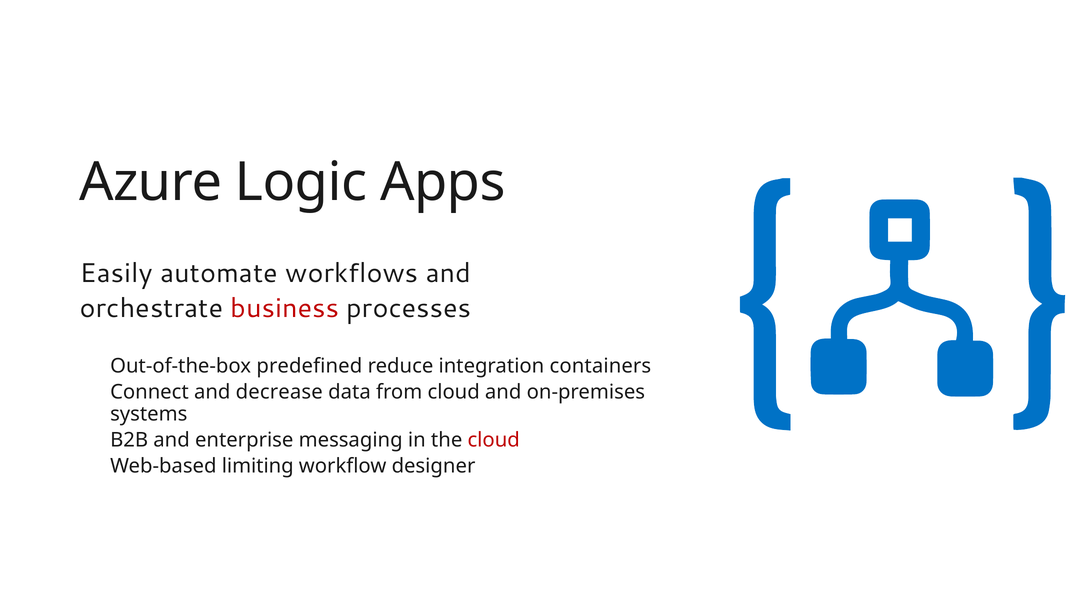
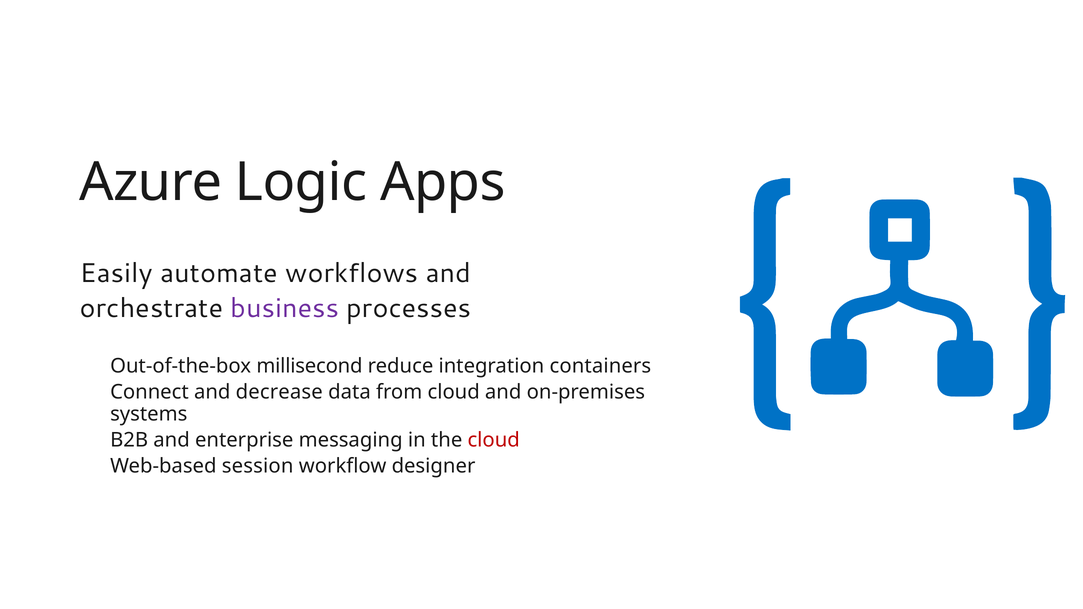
business colour: red -> purple (285, 308)
predefined: predefined -> millisecond (309, 366)
limiting: limiting -> session (258, 466)
